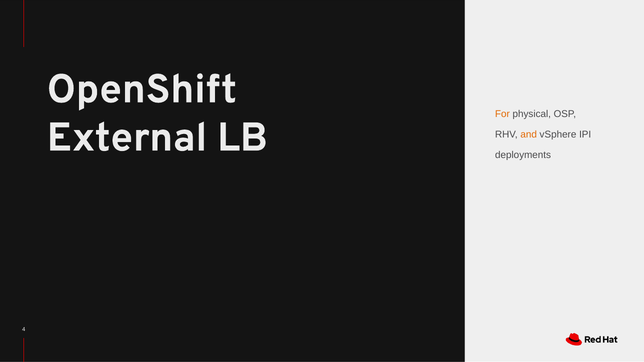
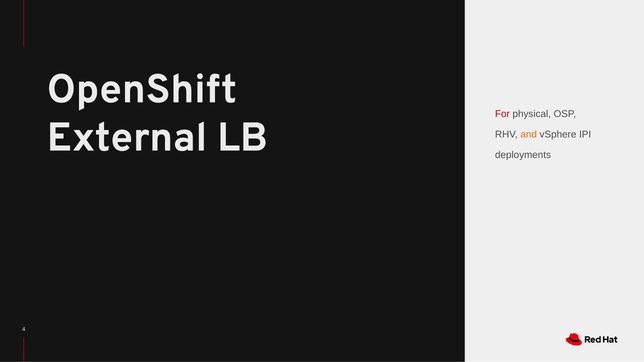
For colour: orange -> red (502, 114)
